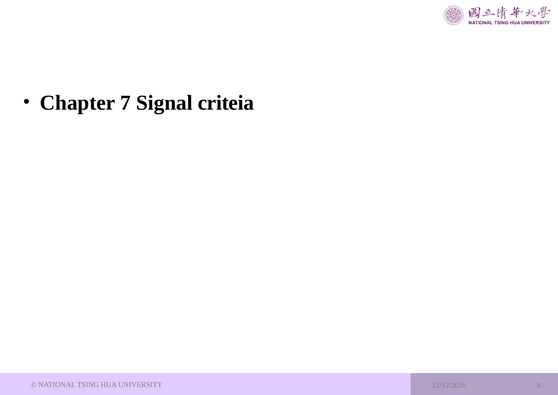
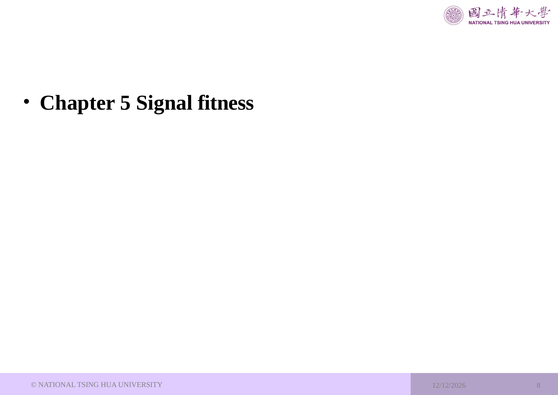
7: 7 -> 5 (126, 103)
criteia: criteia -> fitness (226, 103)
